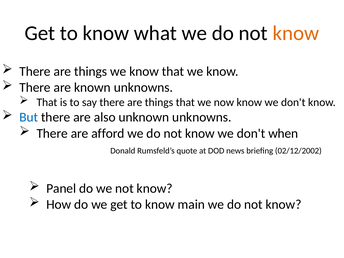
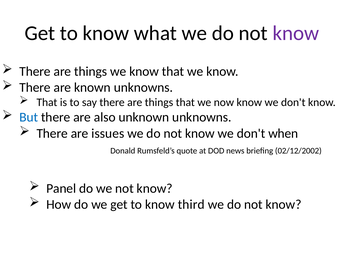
know colour: orange -> purple (296, 33)
afford: afford -> issues (108, 133)
main: main -> third (191, 204)
